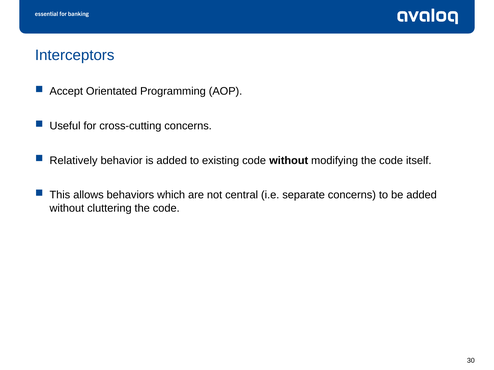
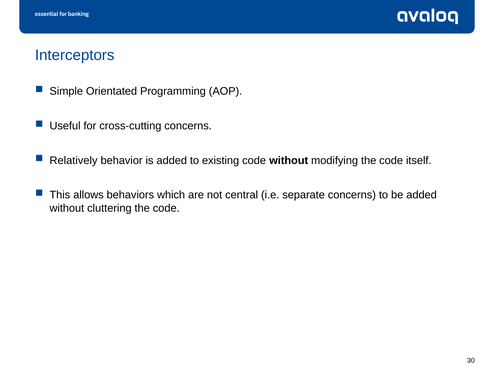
Accept: Accept -> Simple (66, 91)
